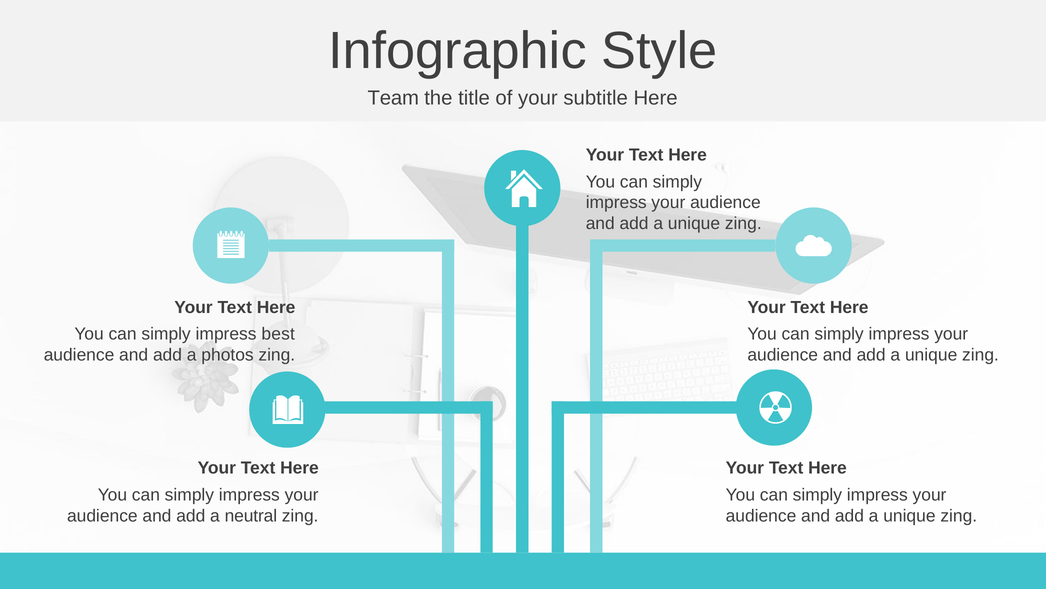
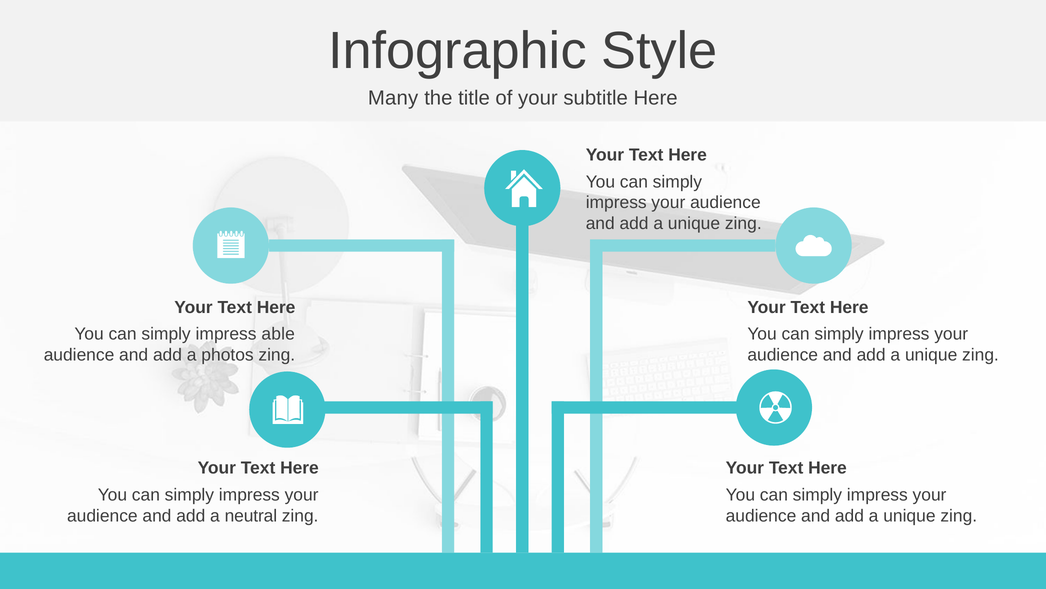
Team: Team -> Many (393, 98)
best: best -> able (278, 334)
